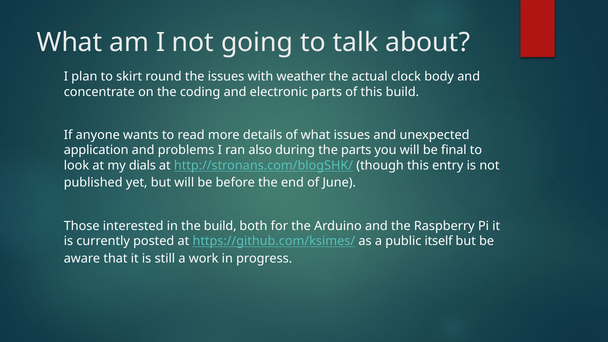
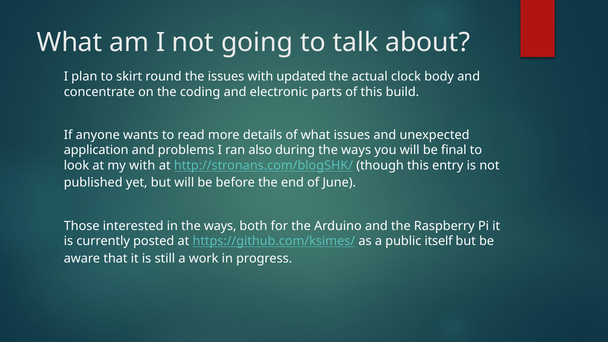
weather: weather -> updated (301, 77)
during the parts: parts -> ways (356, 150)
my dials: dials -> with (142, 165)
in the build: build -> ways (220, 226)
